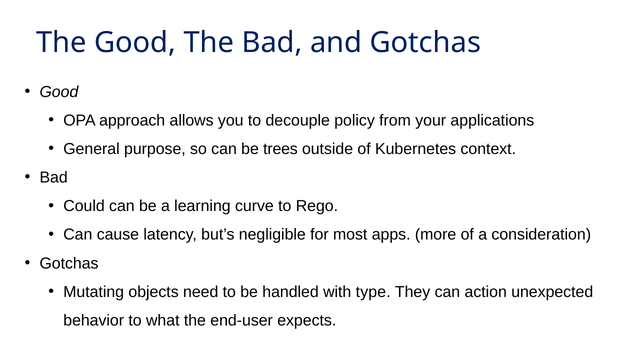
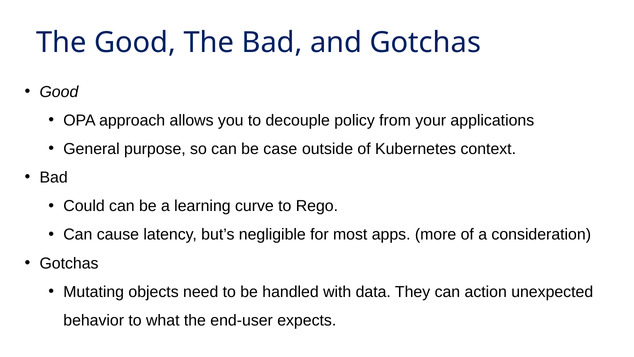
trees: trees -> case (280, 149)
type: type -> data (373, 292)
